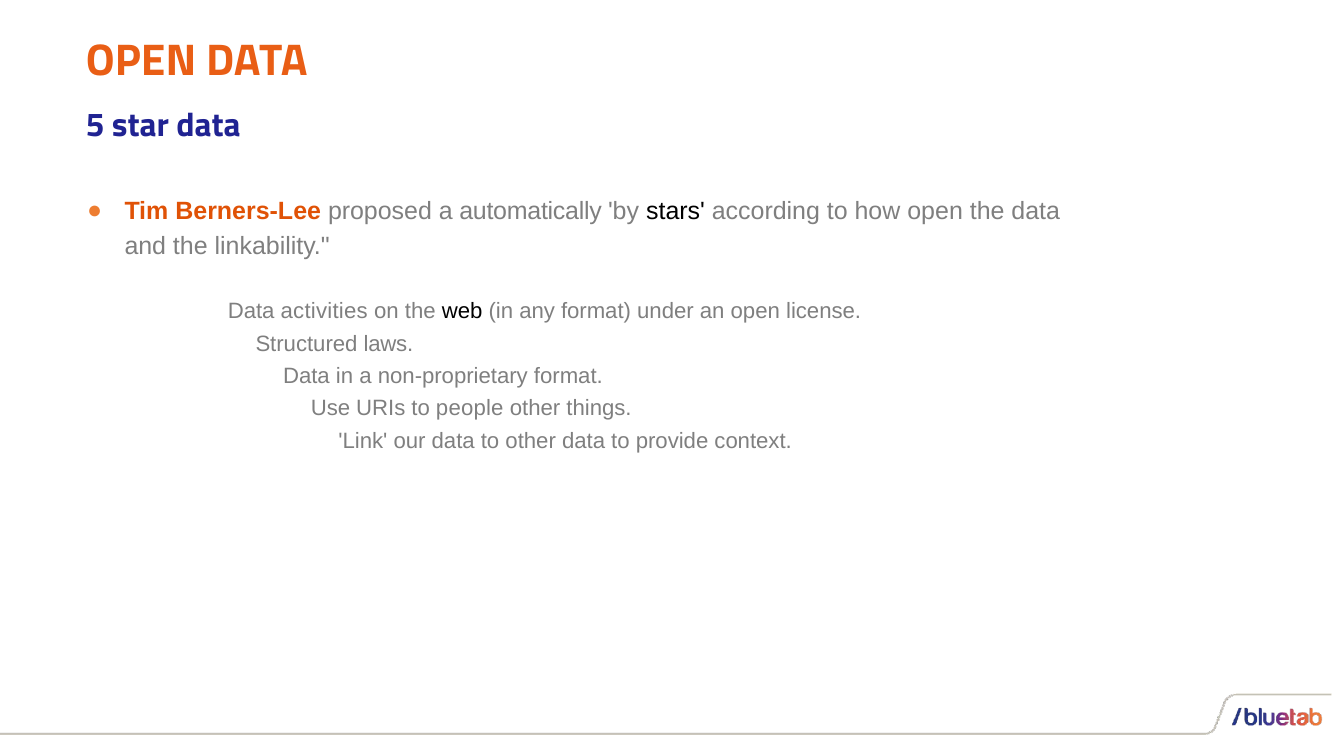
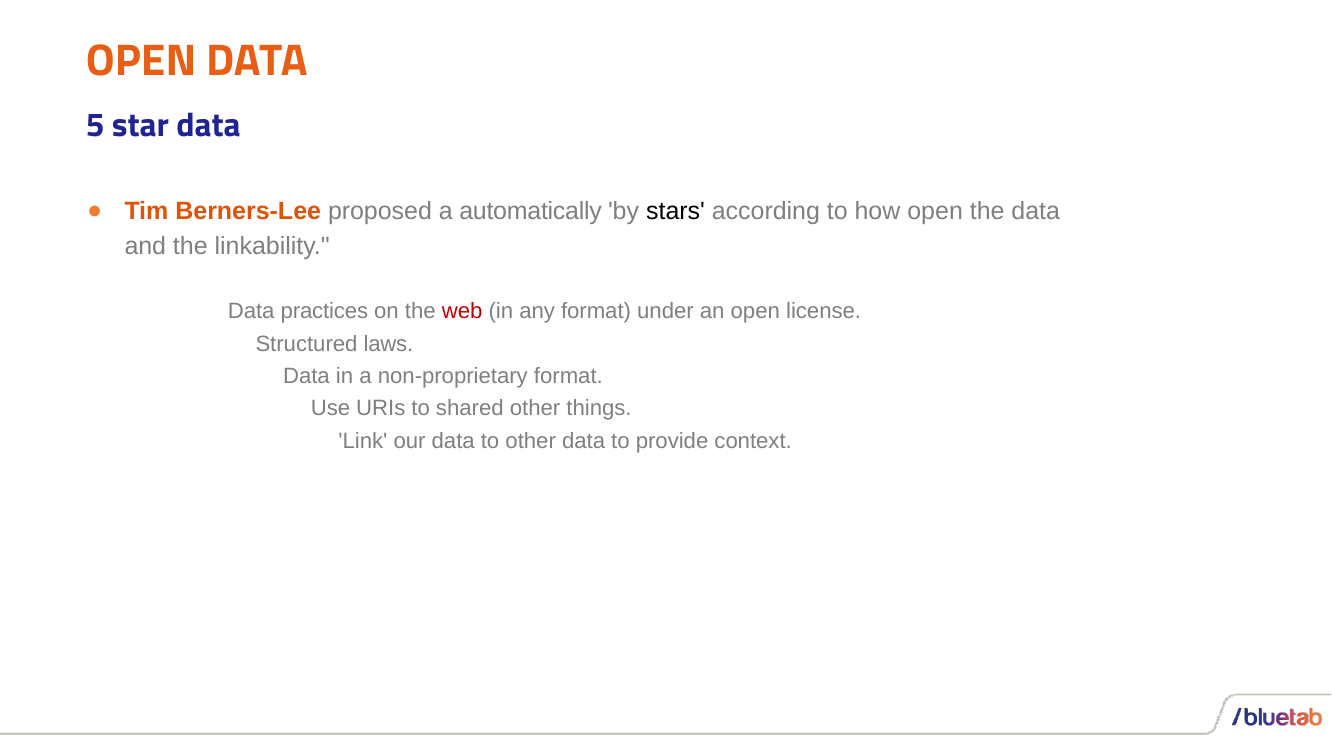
activities: activities -> practices (324, 312)
web colour: black -> red (462, 312)
people: people -> shared (470, 409)
